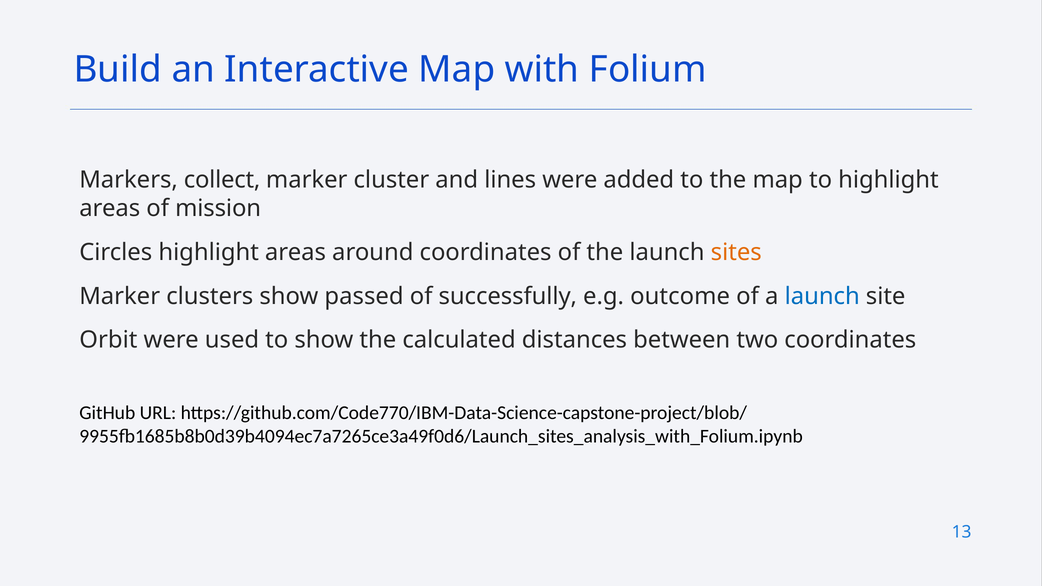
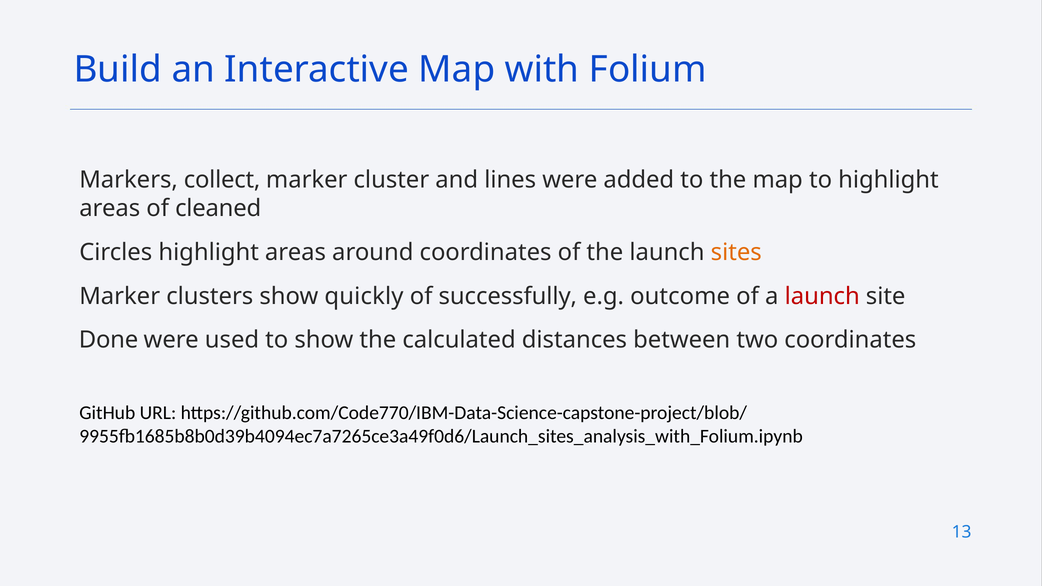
mission: mission -> cleaned (218, 209)
passed: passed -> quickly (364, 296)
launch colour: blue -> red (822, 296)
Orbit: Orbit -> Done (109, 340)
